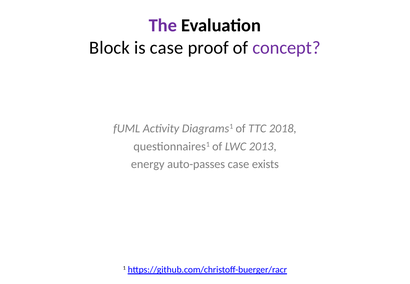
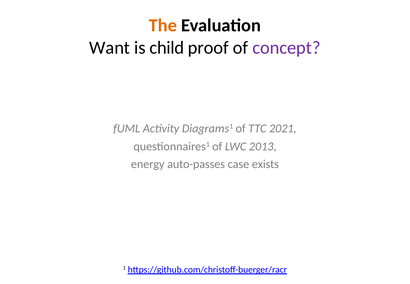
The colour: purple -> orange (163, 26)
Block: Block -> Want (110, 48)
is case: case -> child (167, 48)
2018: 2018 -> 2021 (283, 129)
